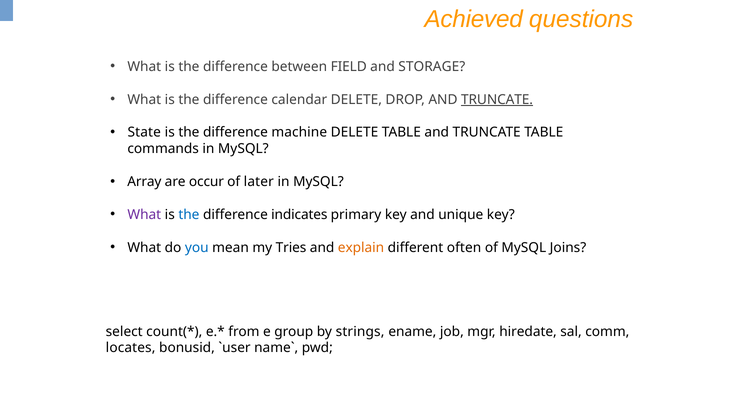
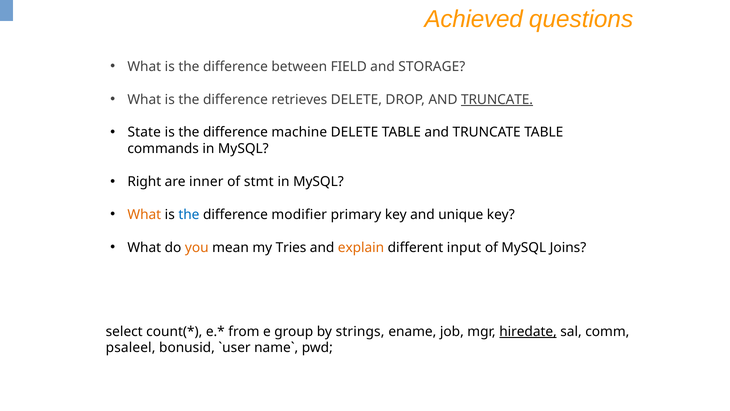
calendar: calendar -> retrieves (299, 99)
Array: Array -> Right (144, 182)
occur: occur -> inner (206, 182)
later: later -> stmt (259, 182)
What colour: purple -> orange (144, 214)
indicates: indicates -> modifier (299, 214)
you colour: blue -> orange (197, 247)
often: often -> input (464, 247)
hiredate underline: none -> present (528, 331)
locates: locates -> psaleel (131, 348)
